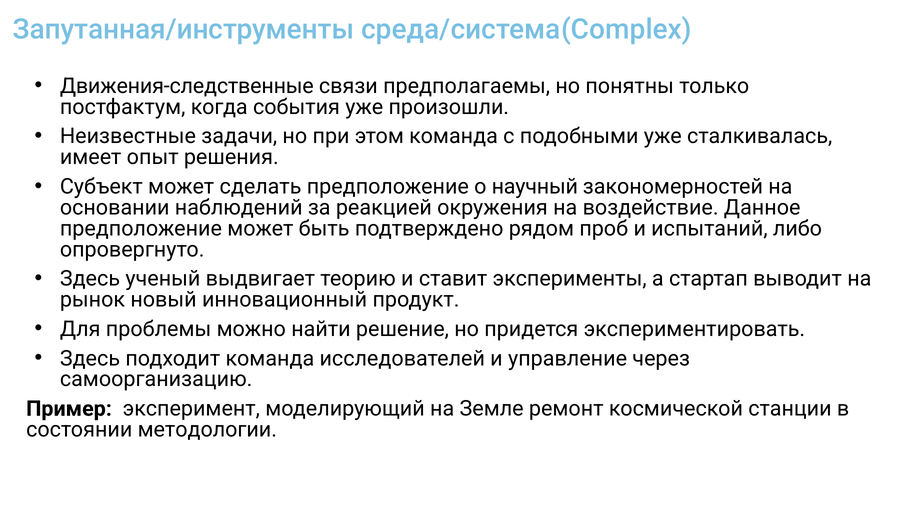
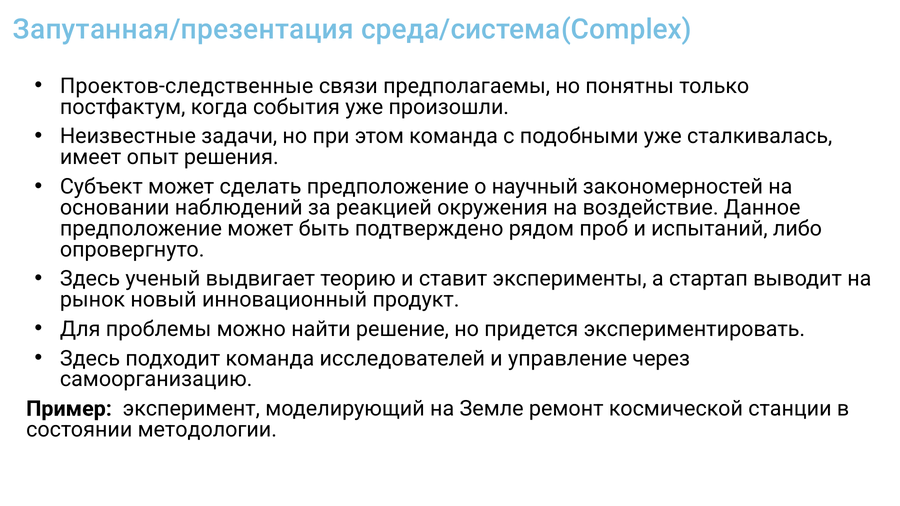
Запутанная/инструменты: Запутанная/инструменты -> Запутанная/презентация (183, 29)
Движения-следственные: Движения-следственные -> Проектов-следственные (187, 86)
